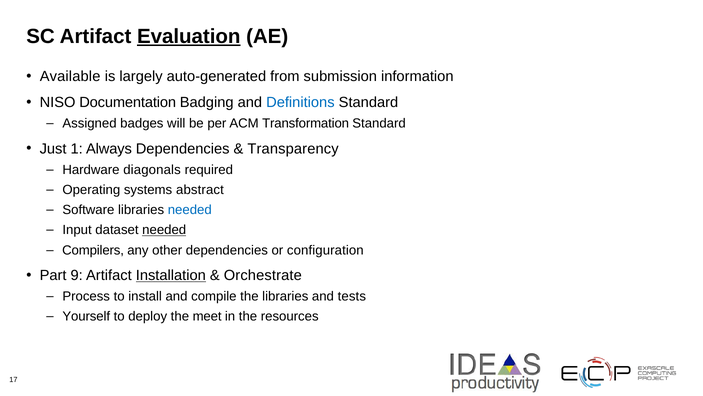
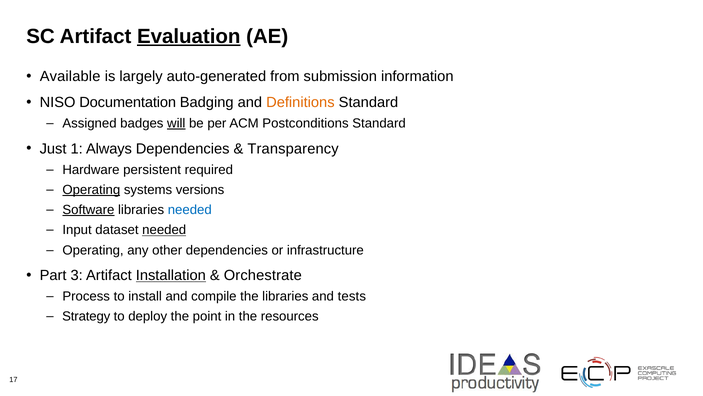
Definitions colour: blue -> orange (300, 102)
will underline: none -> present (176, 123)
Transformation: Transformation -> Postconditions (305, 123)
diagonals: diagonals -> persistent (152, 169)
Operating underline: none -> present (91, 190)
abstract: abstract -> versions (200, 190)
Software underline: none -> present (88, 210)
Compilers: Compilers -> Operating (93, 250)
configuration: configuration -> infrastructure (325, 250)
9: 9 -> 3 (77, 275)
Yourself: Yourself -> Strategy (86, 316)
meet: meet -> point (207, 316)
